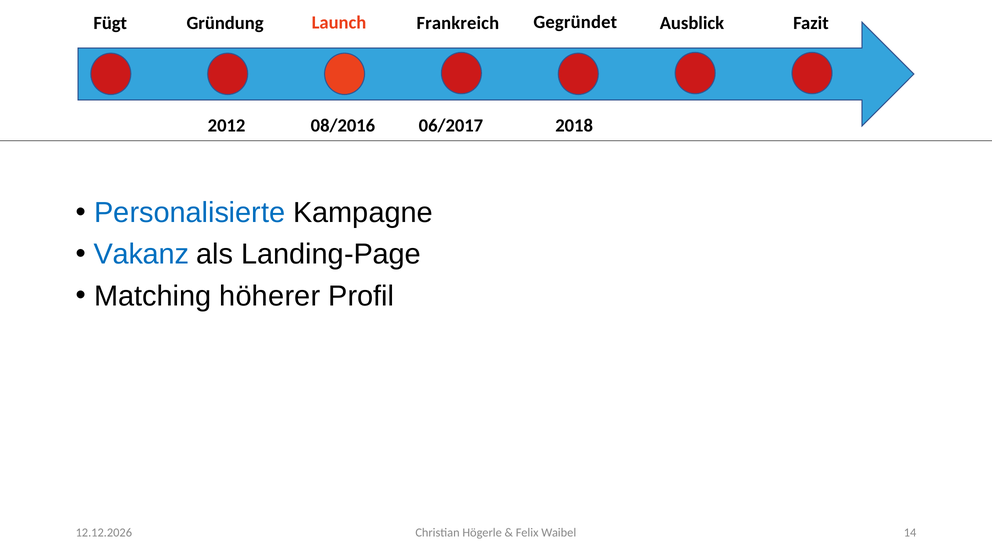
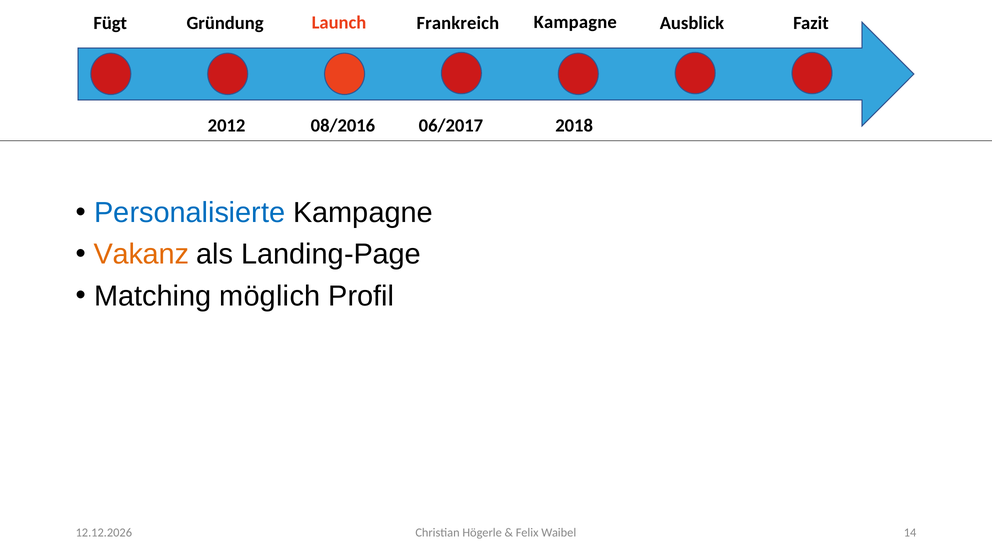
Gegründet: Gegründet -> Kampagne (575, 22)
Vakanz colour: blue -> orange (141, 254)
höherer: höherer -> möglich (270, 296)
